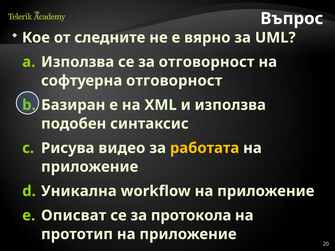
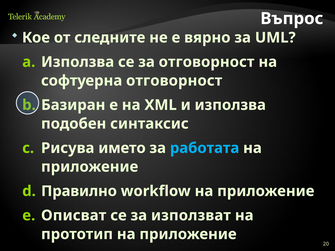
видео: видео -> името (122, 148)
работата colour: yellow -> light blue (205, 148)
Уникална: Уникална -> Правилно (79, 191)
протокола: протокола -> използват (191, 216)
